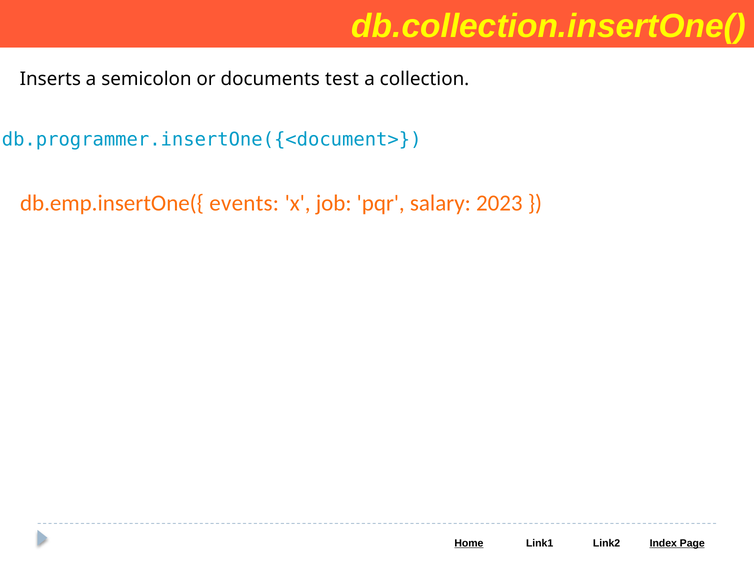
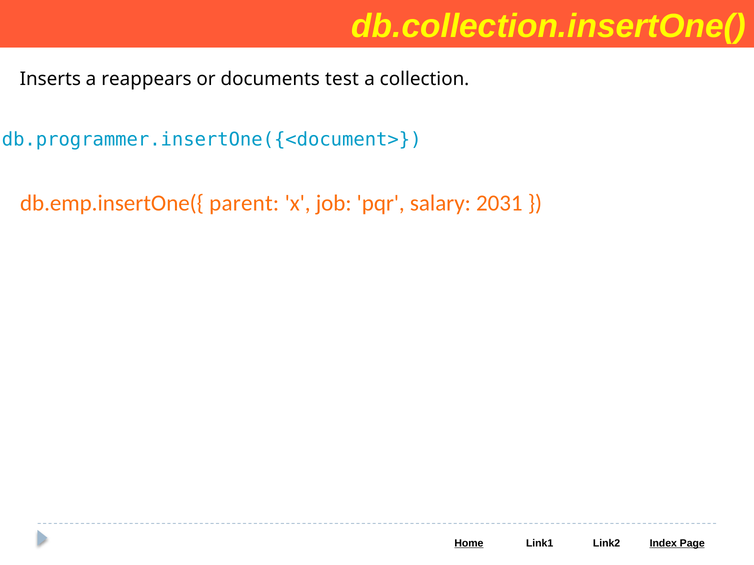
semicolon: semicolon -> reappears (146, 79)
events: events -> parent (244, 203)
2023: 2023 -> 2031 (499, 203)
